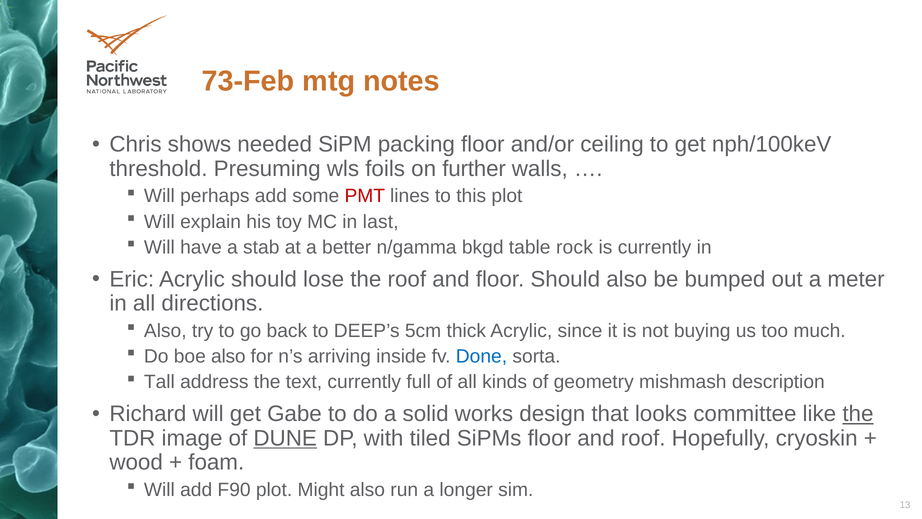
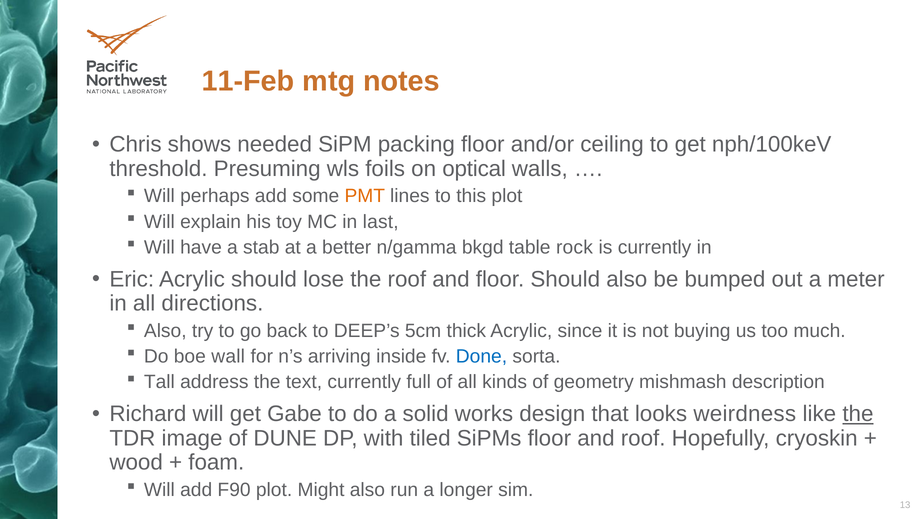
73-Feb: 73-Feb -> 11-Feb (248, 81)
further: further -> optical (474, 169)
PMT colour: red -> orange (365, 196)
boe also: also -> wall (228, 356)
committee: committee -> weirdness (745, 414)
DUNE underline: present -> none (285, 438)
